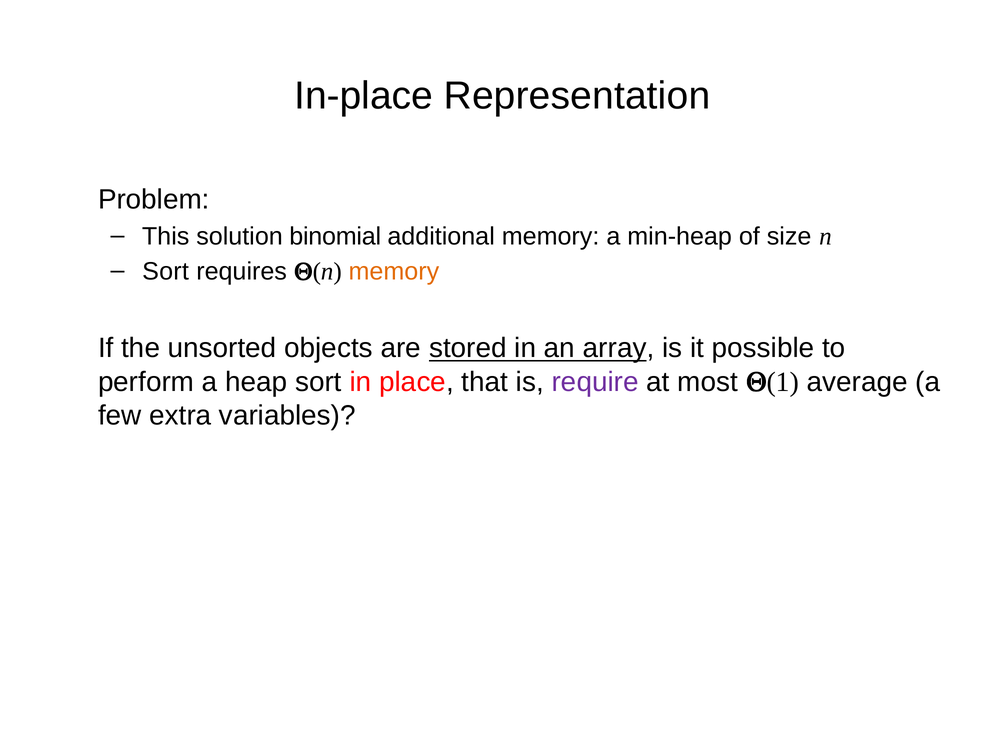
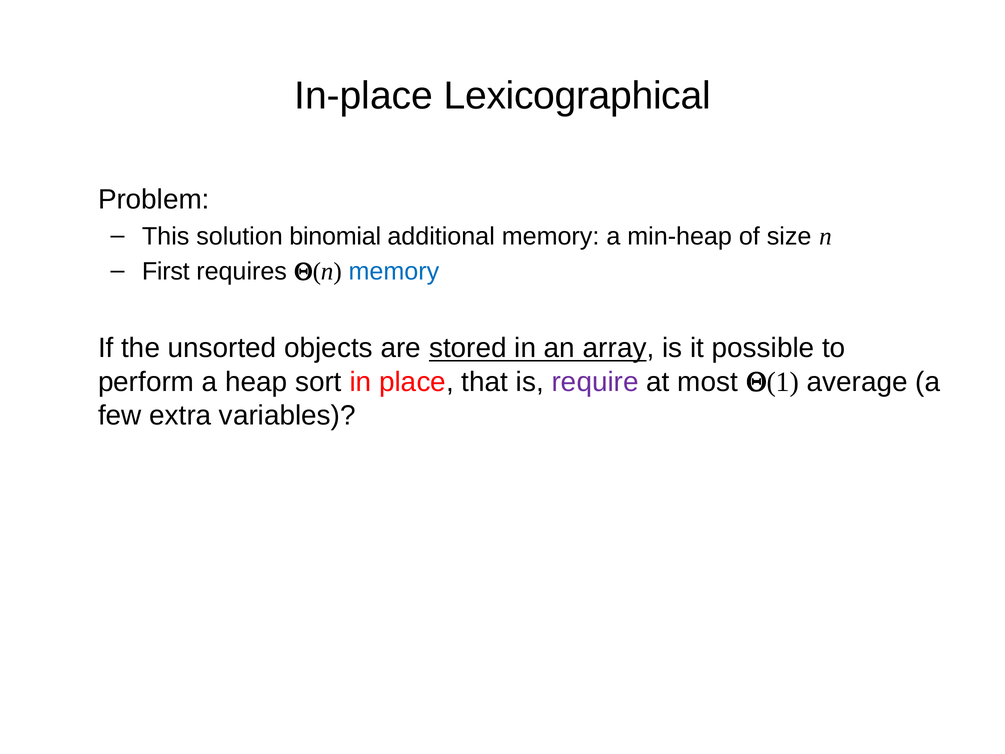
Representation: Representation -> Lexicographical (577, 96)
Sort: Sort -> First (166, 271)
memory colour: orange -> blue (394, 271)
